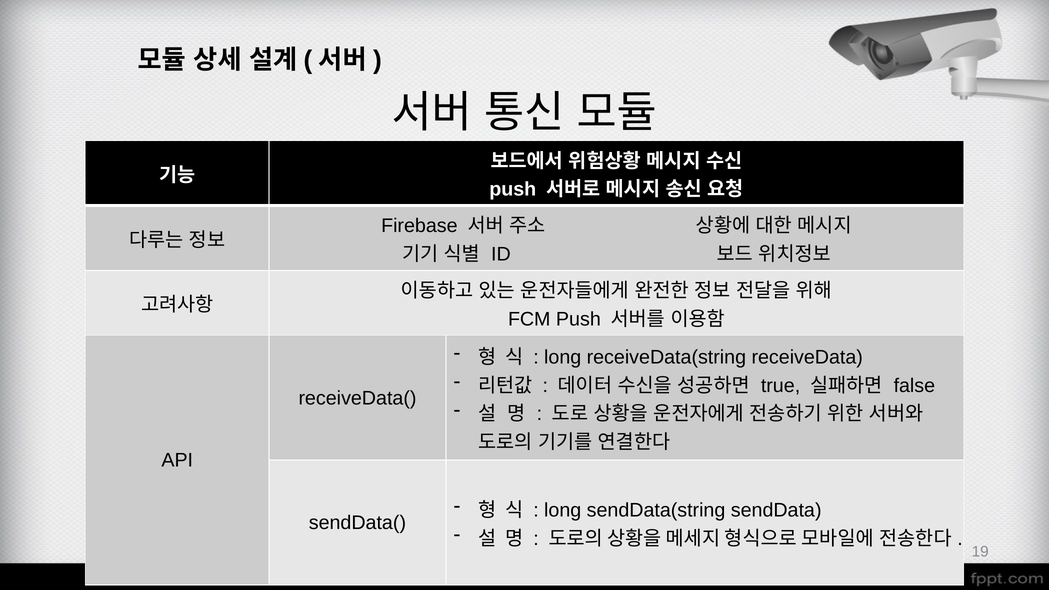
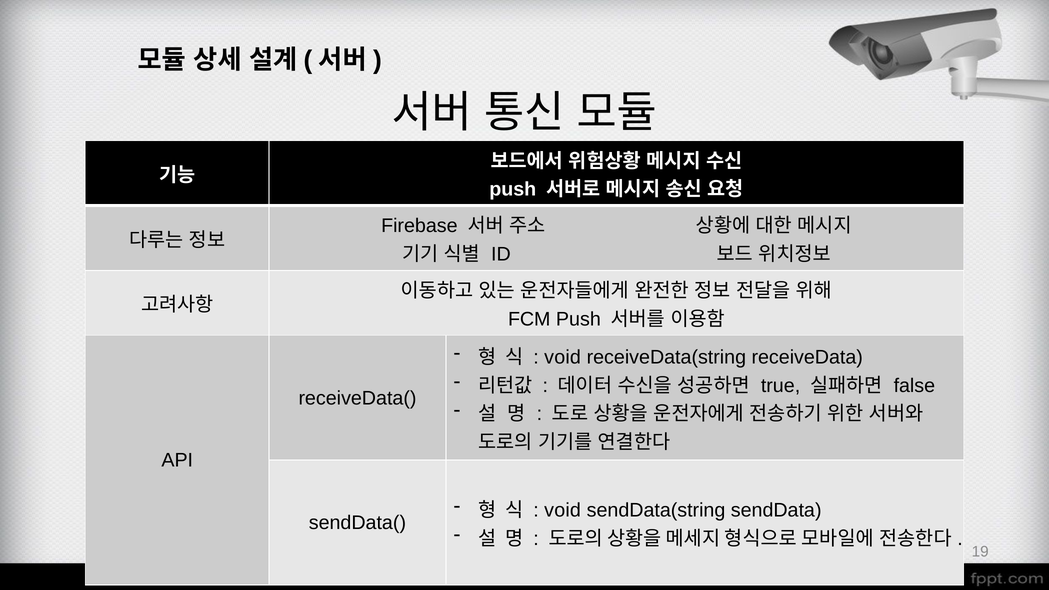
long: long -> void (563, 357)
long: long -> void (563, 510)
